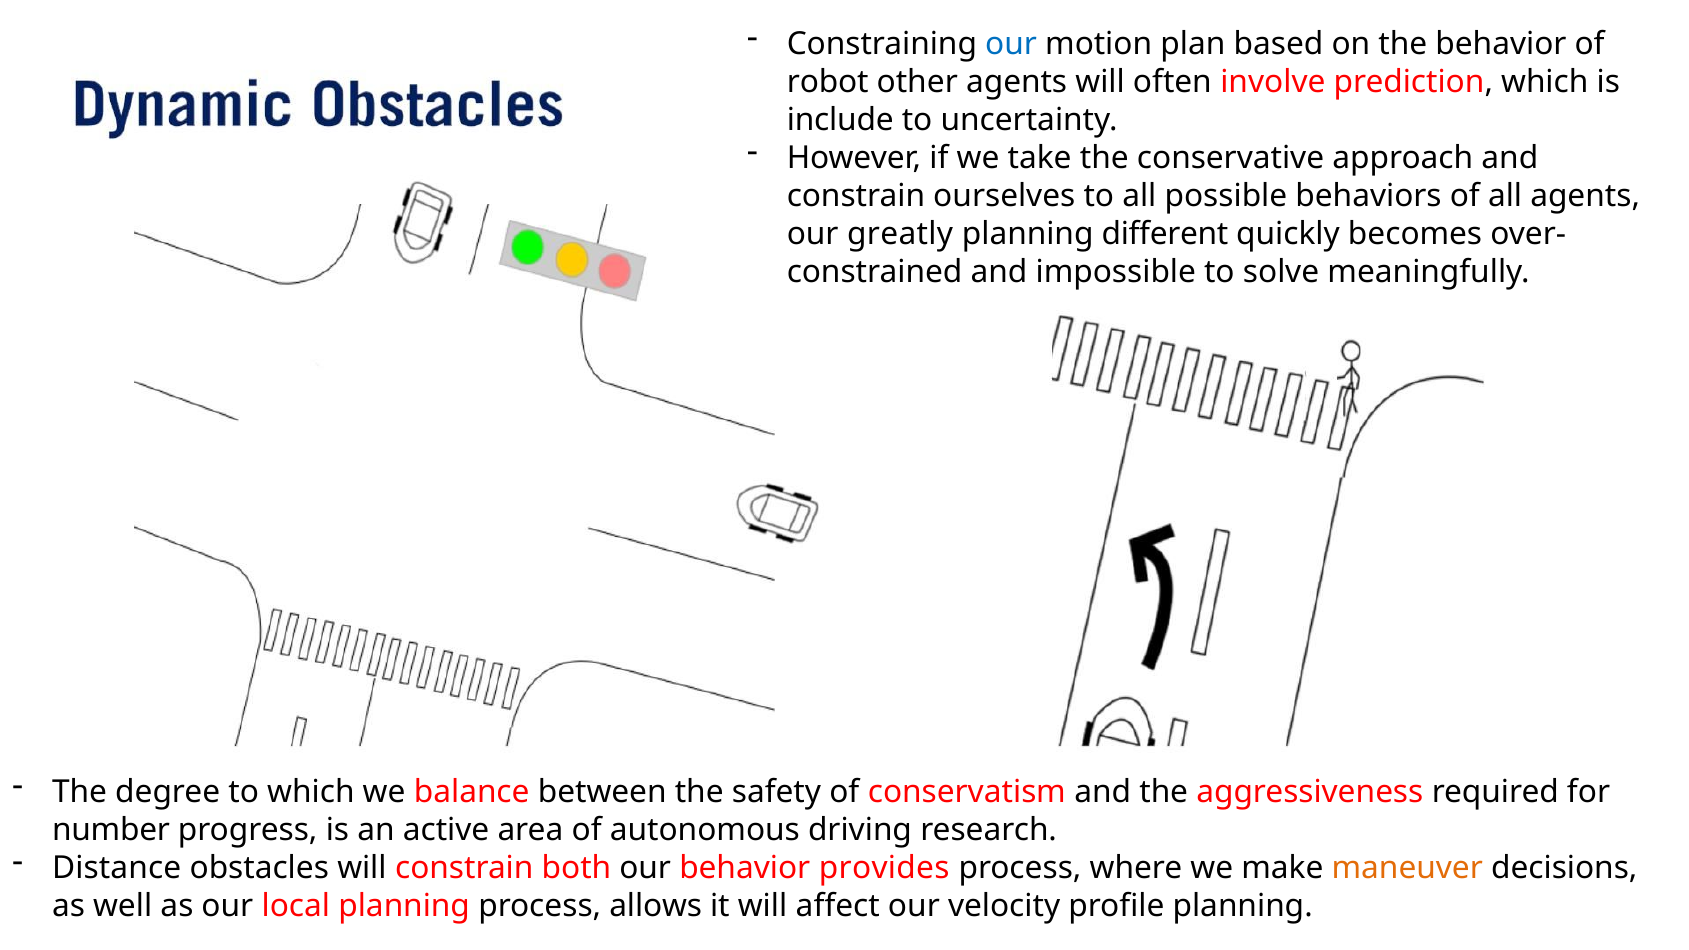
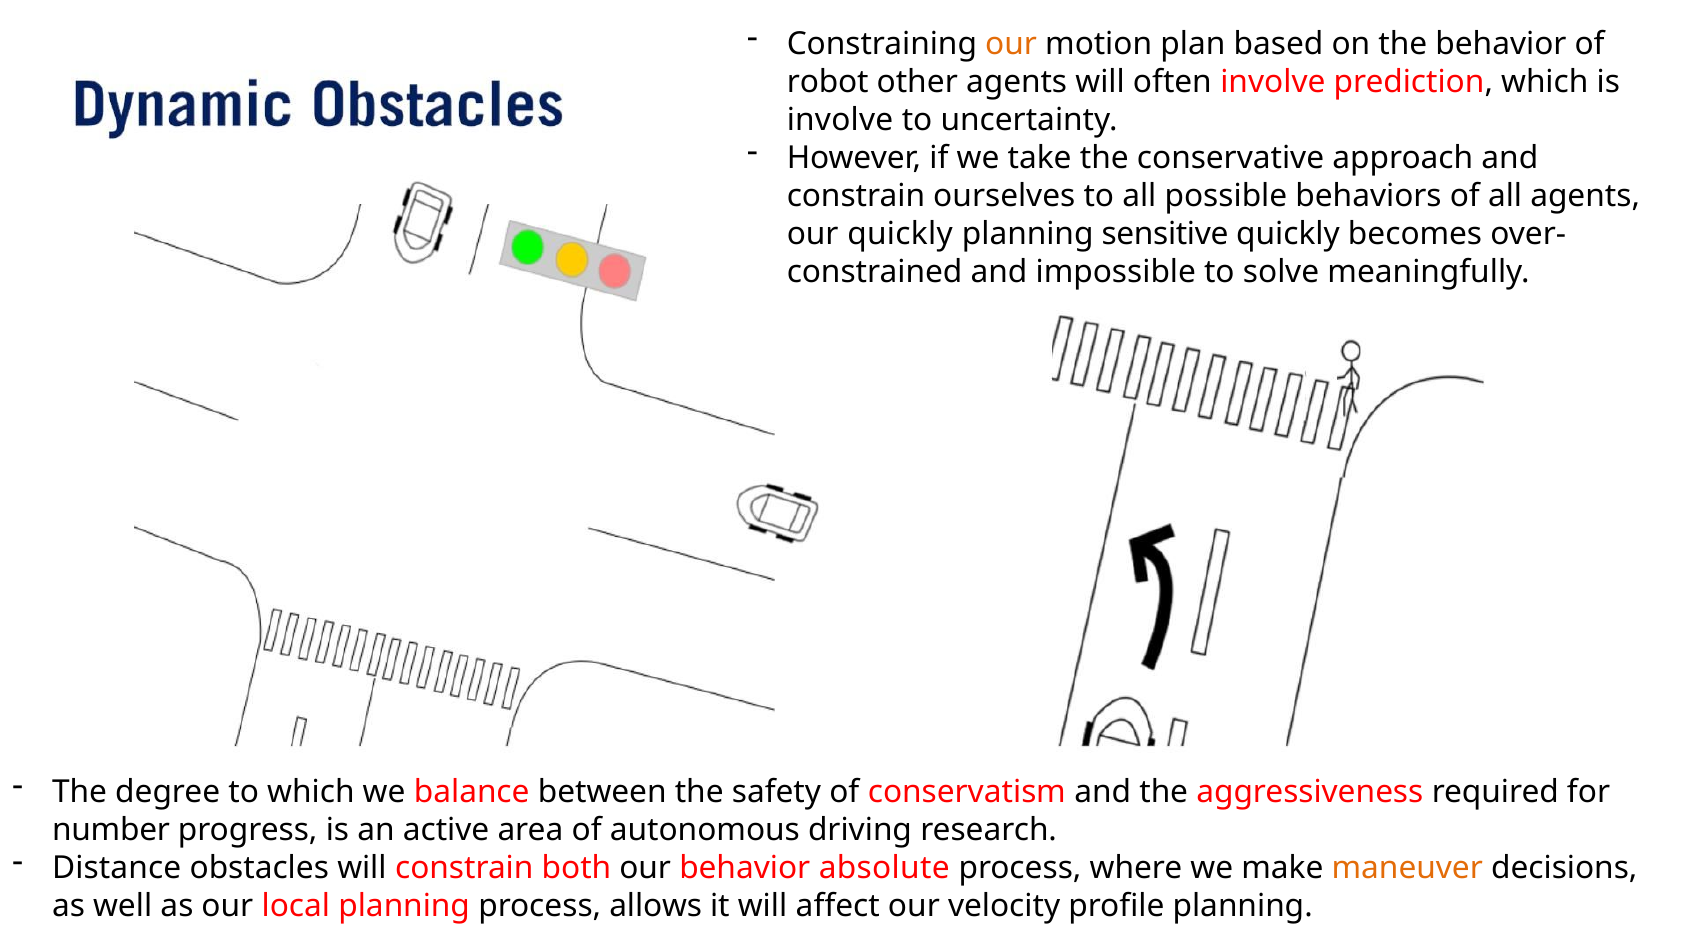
our colour: blue -> orange (1011, 44)
include: include -> involve (840, 120)
our greatly: greatly -> quickly (900, 234)
different: different -> sensitive (1165, 234)
provides: provides -> absolute (884, 868)
